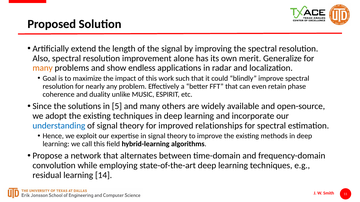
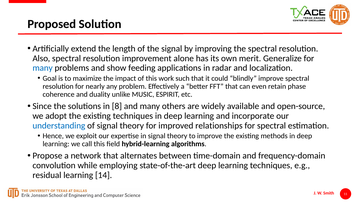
many colour: orange -> blue (43, 68)
endless: endless -> feeding (142, 68)
5: 5 -> 8 (117, 106)
